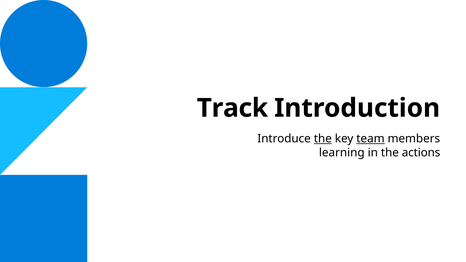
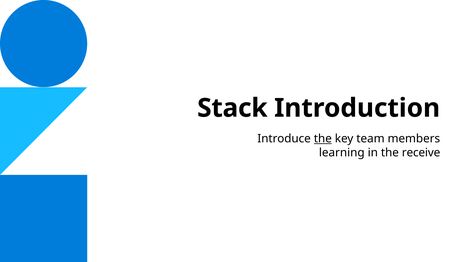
Track: Track -> Stack (232, 108)
team underline: present -> none (370, 139)
actions: actions -> receive (421, 153)
